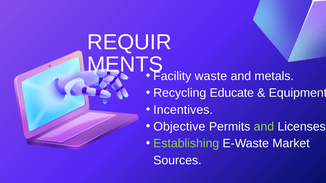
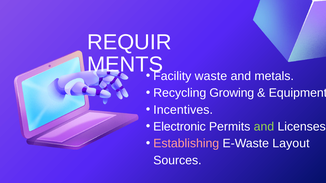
Educate: Educate -> Growing (232, 93)
Objective: Objective -> Electronic (180, 127)
Establishing colour: light green -> pink (186, 144)
Market: Market -> Layout (291, 144)
